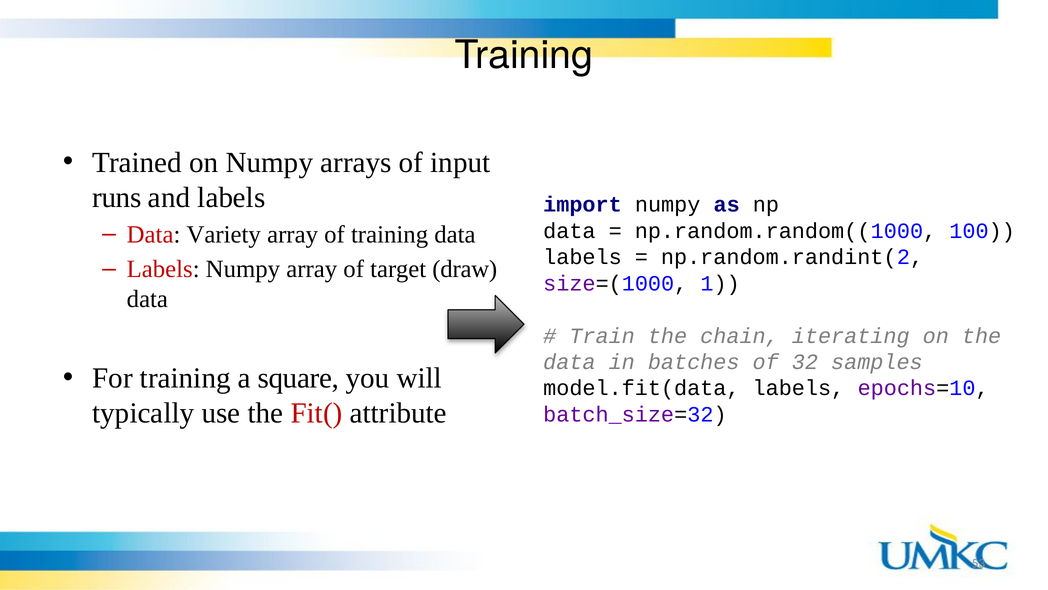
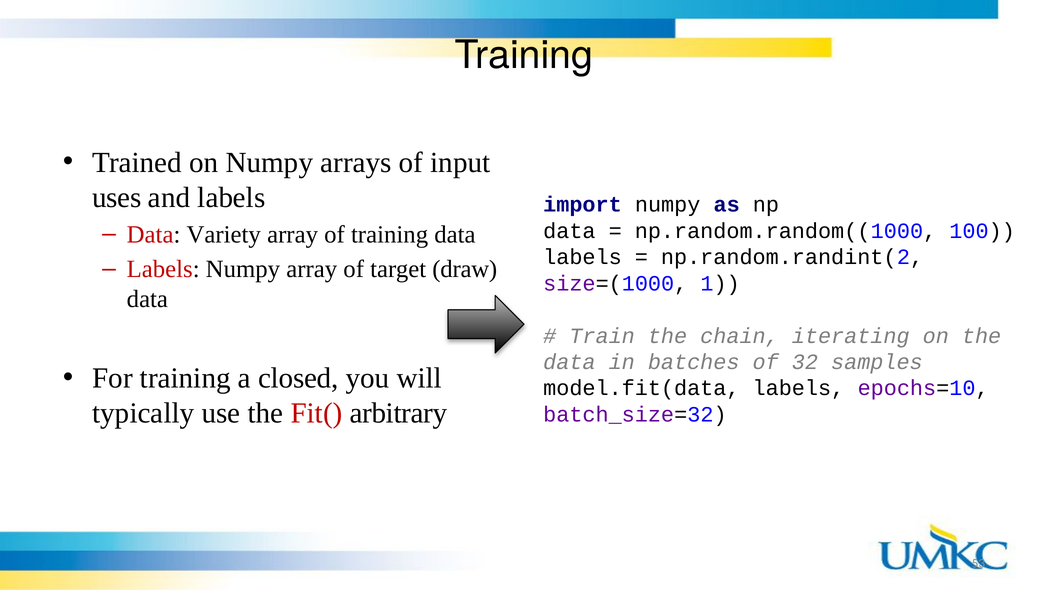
runs: runs -> uses (117, 197)
square: square -> closed (298, 378)
attribute: attribute -> arbitrary (398, 413)
